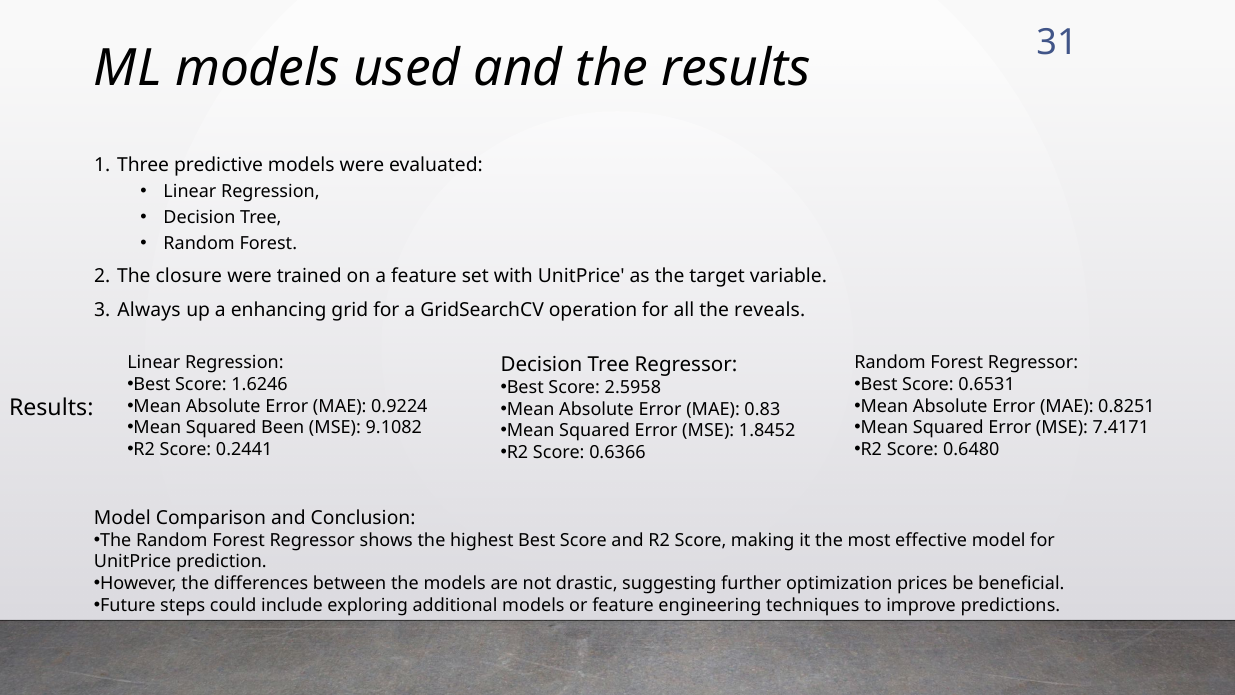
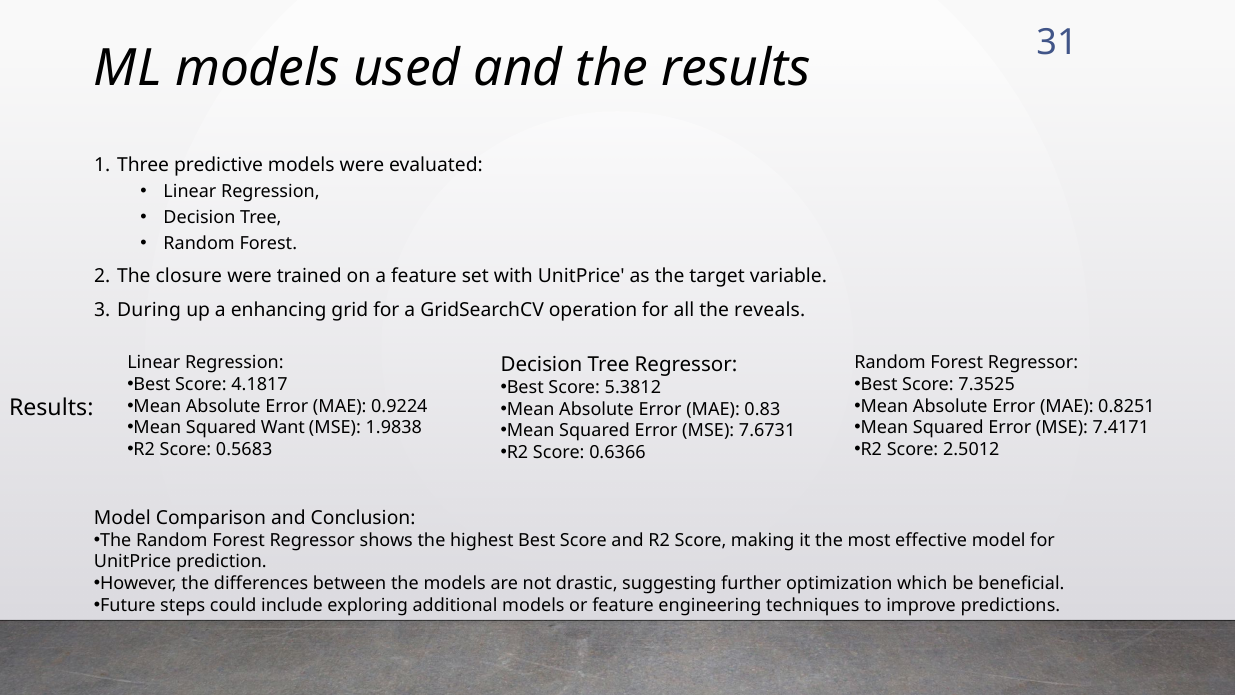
Always: Always -> During (149, 310)
1.6246: 1.6246 -> 4.1817 (260, 384)
0.6531: 0.6531 -> 7.3525 (987, 384)
2.5958: 2.5958 -> 5.3812 (633, 387)
Been: Been -> Want (283, 428)
9.1082: 9.1082 -> 1.9838 (394, 428)
1.8452: 1.8452 -> 7.6731 (767, 431)
0.2441: 0.2441 -> 0.5683 (244, 449)
0.6480: 0.6480 -> 2.5012 (971, 449)
prices: prices -> which (922, 583)
